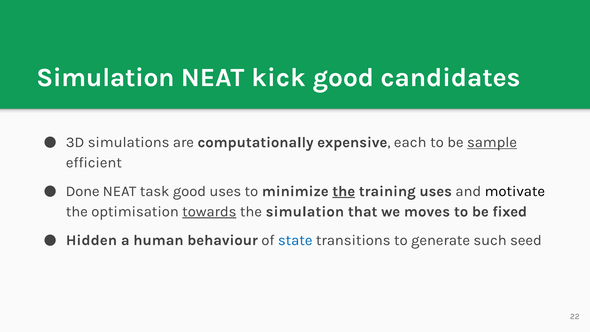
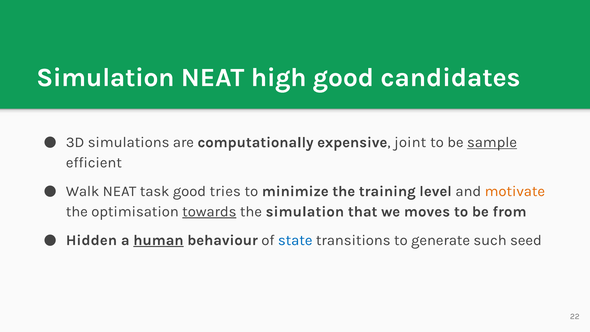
kick: kick -> high (279, 77)
each: each -> joint (410, 142)
Done: Done -> Walk (83, 191)
good uses: uses -> tries (225, 191)
the underline: present -> none (344, 191)
training uses: uses -> level (436, 191)
motivate colour: black -> orange (515, 191)
fixed: fixed -> from (510, 212)
human underline: none -> present (158, 240)
